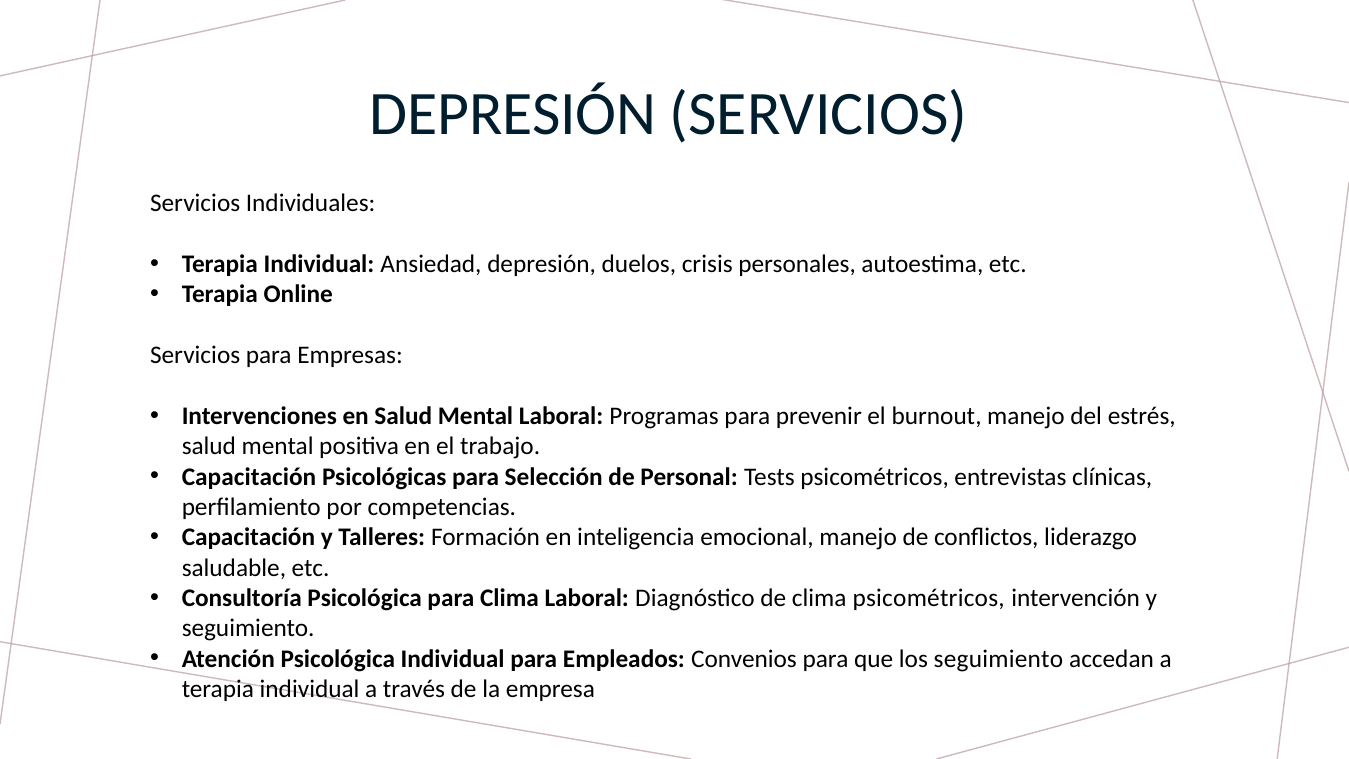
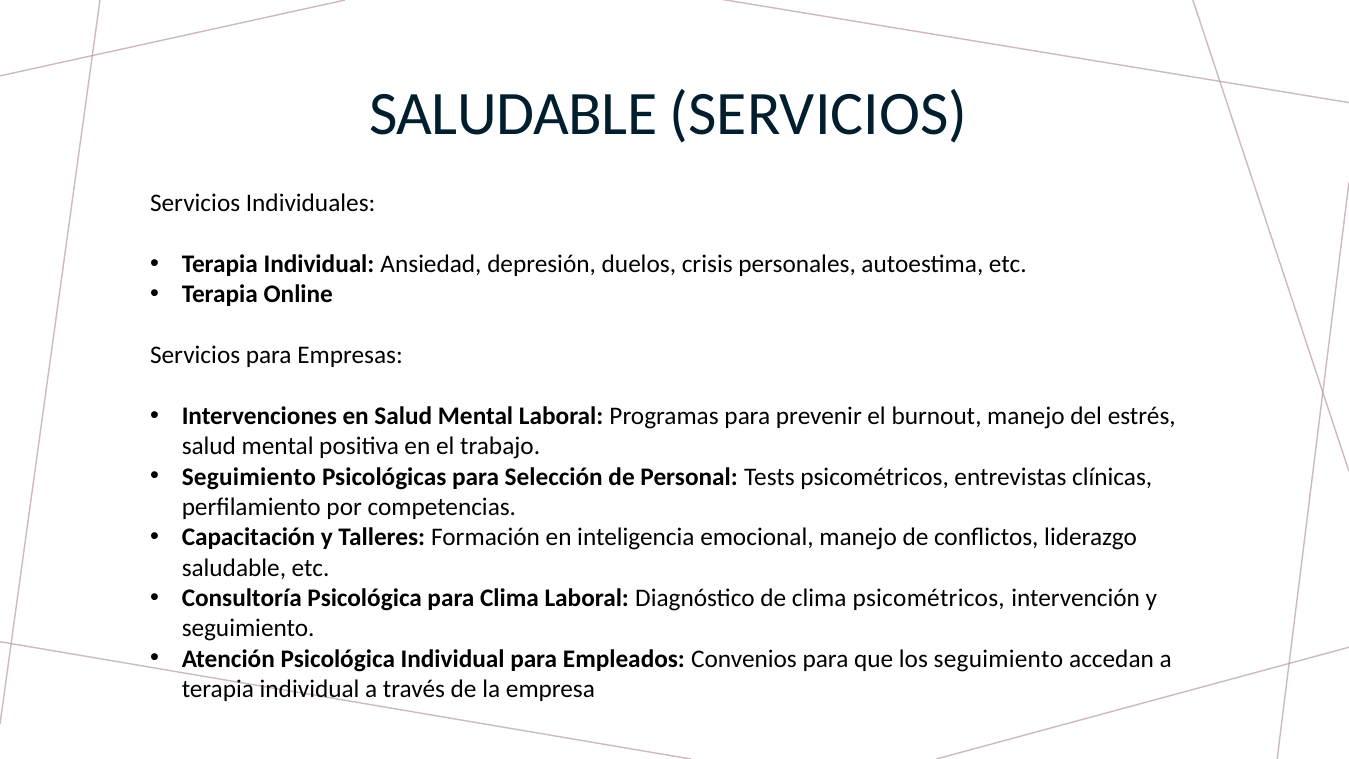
DEPRESIÓN: DEPRESIÓN -> SALUDABLE (513, 114)
Capacitación: Capacitación -> Seguimiento (249, 477)
